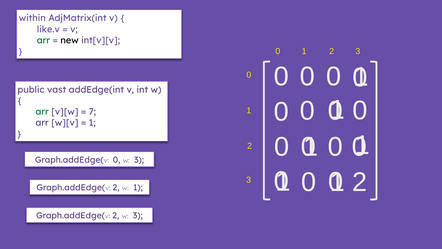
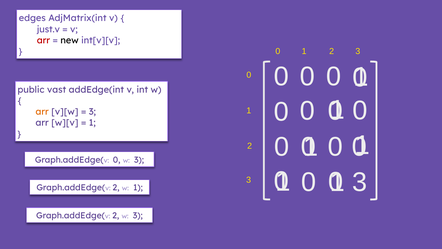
within: within -> edges (32, 18)
like.v: like.v -> just.v (48, 29)
arr colour: green -> red (43, 40)
arr colour: green -> orange (42, 112)
7: 7 -> 3 (92, 112)
2: 2 -> 3 (360, 182)
